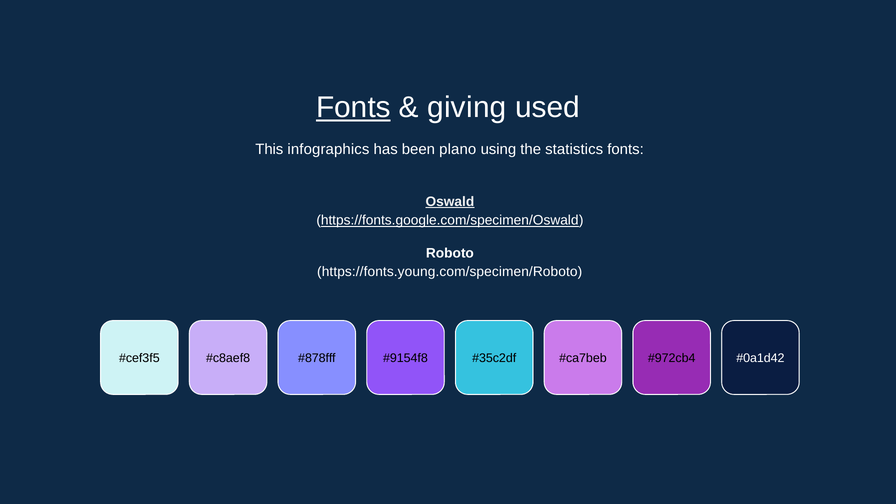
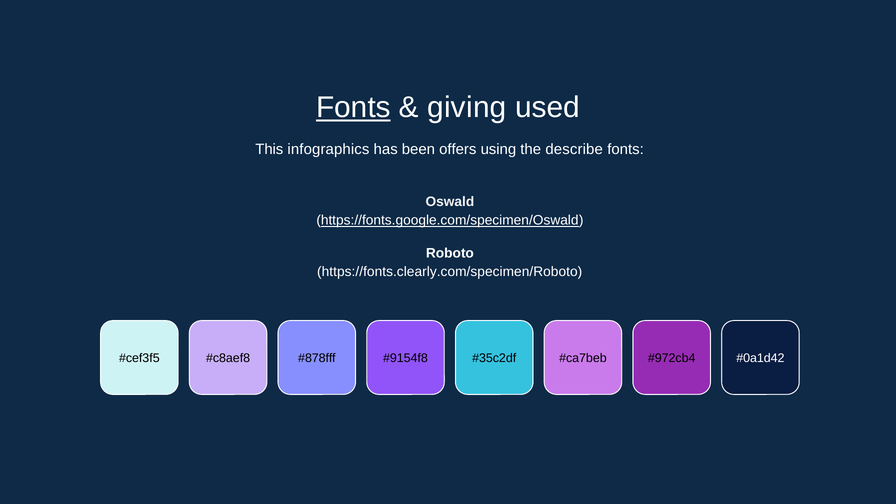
plano: plano -> offers (458, 150)
statistics: statistics -> describe (574, 150)
Oswald underline: present -> none (450, 202)
https://fonts.young.com/specimen/Roboto: https://fonts.young.com/specimen/Roboto -> https://fonts.clearly.com/specimen/Roboto (450, 272)
